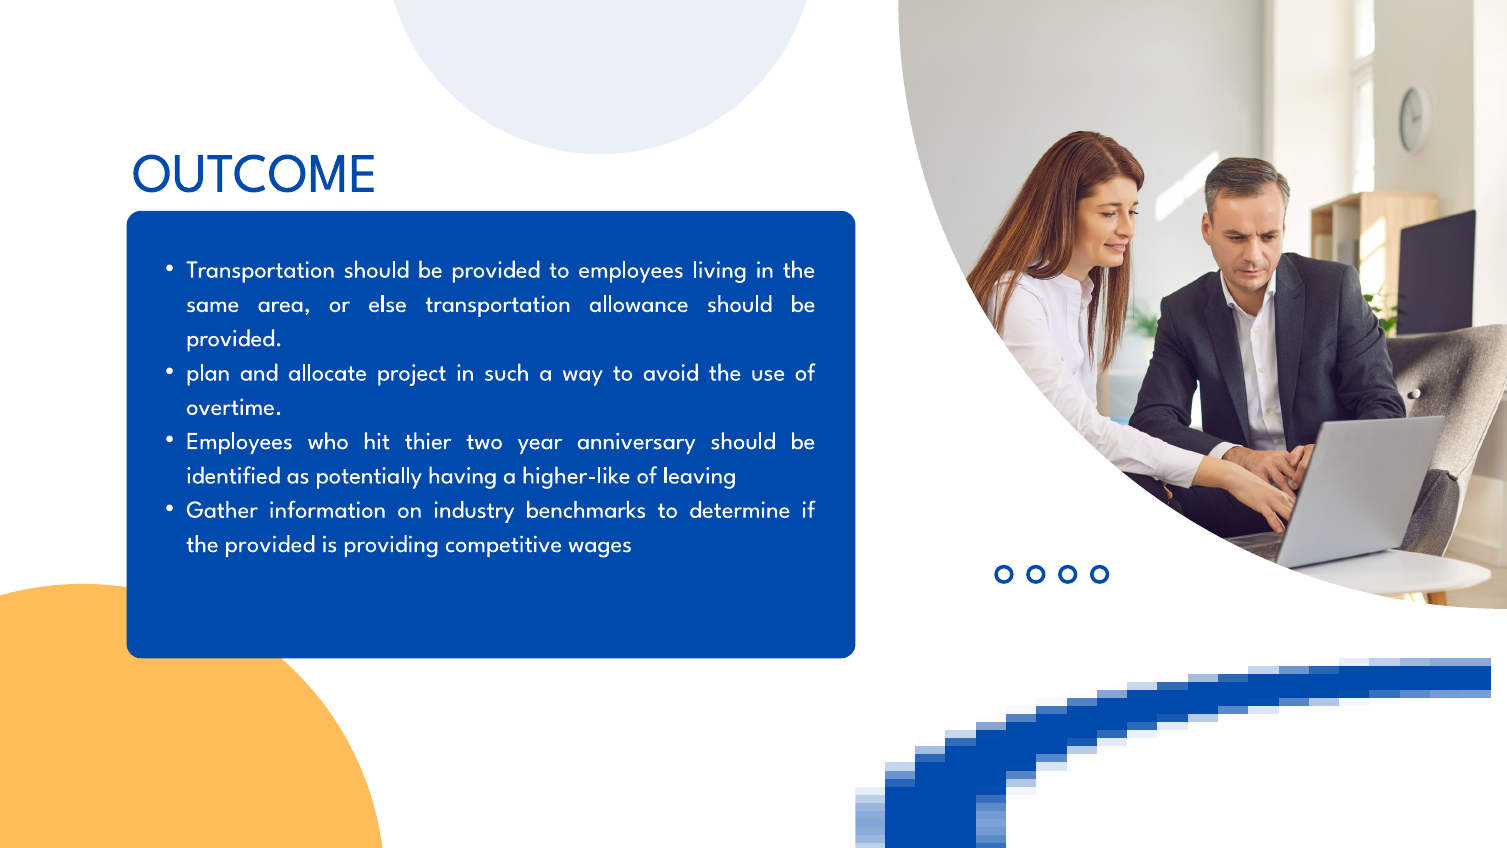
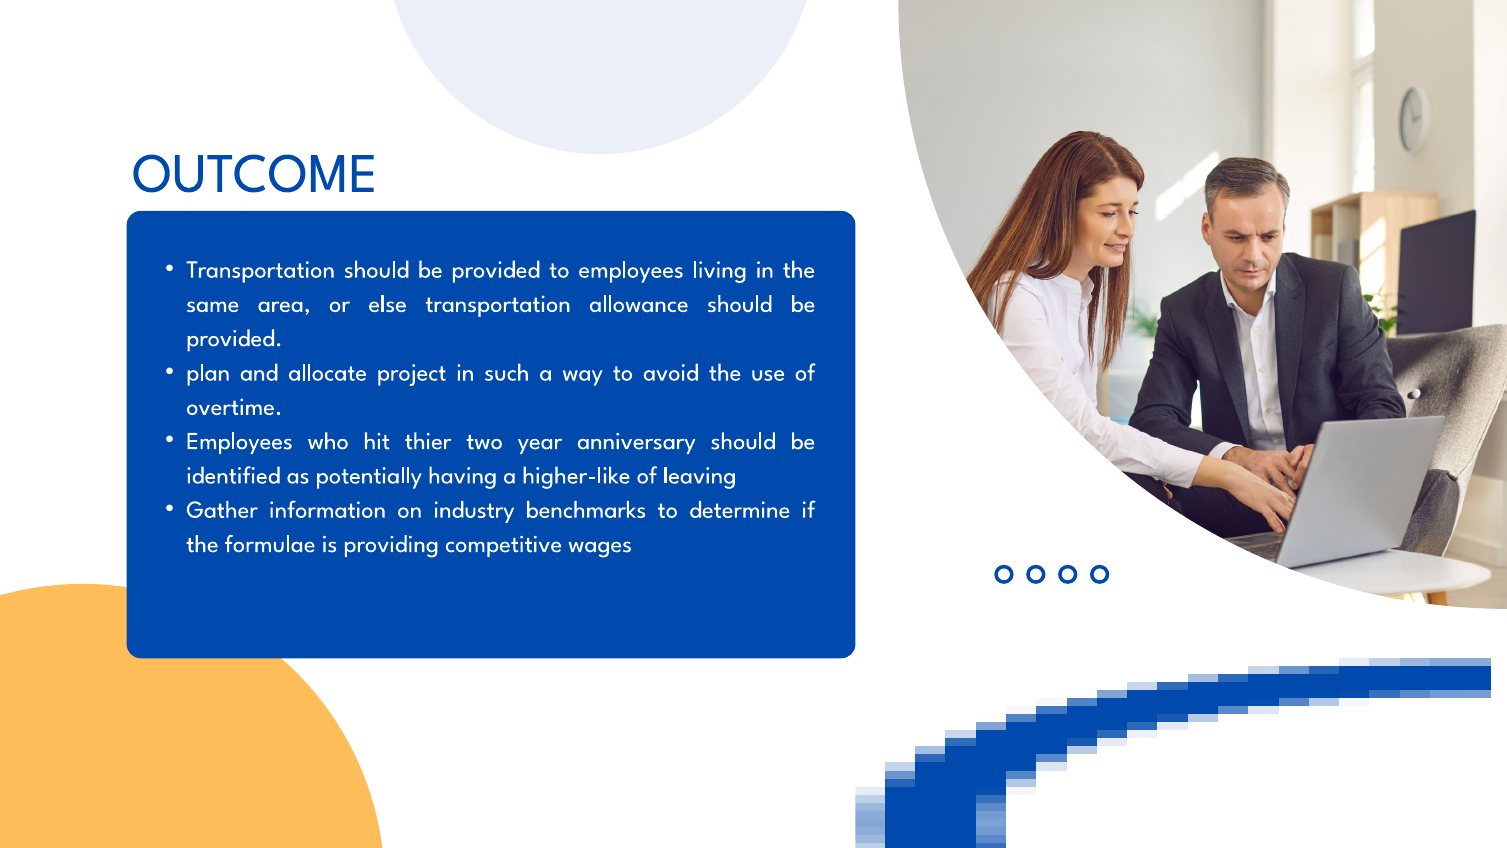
the provided: provided -> formulae (270, 544)
